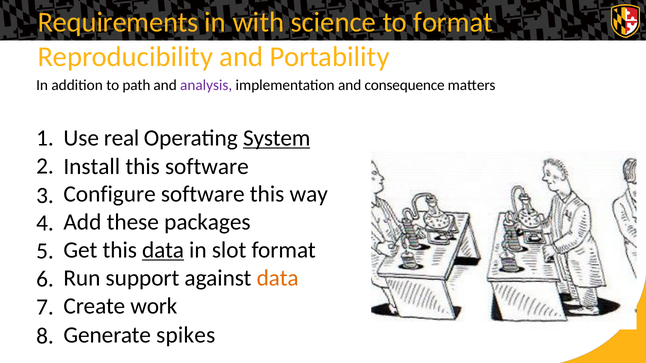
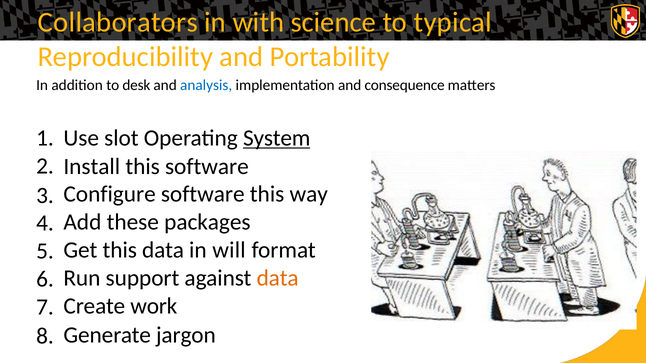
Requirements: Requirements -> Collaborators (118, 23)
to format: format -> typical (453, 23)
path: path -> desk (136, 85)
analysis colour: purple -> blue (206, 85)
real: real -> slot (121, 138)
data underline: present -> none (163, 250)
slot: slot -> will (229, 250)
spikes: spikes -> jargon (186, 335)
